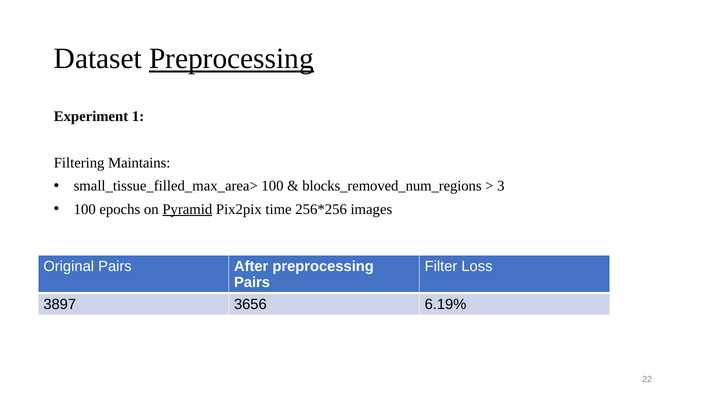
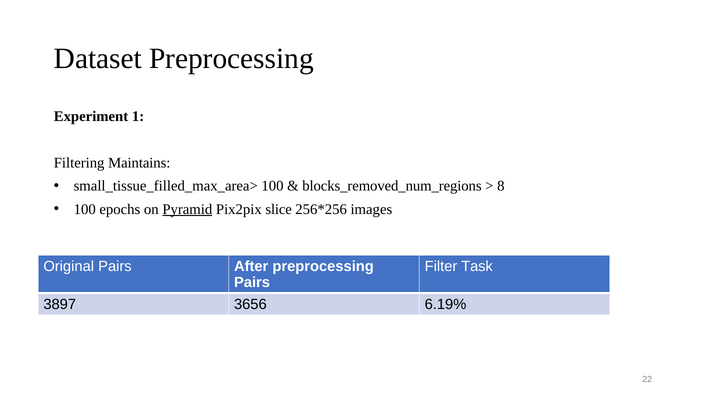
Preprocessing underline: present -> none (231, 59)
3: 3 -> 8 (501, 186)
time: time -> slice (279, 209)
Loss: Loss -> Task (477, 266)
